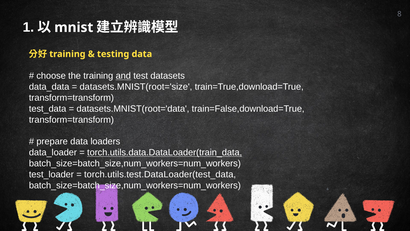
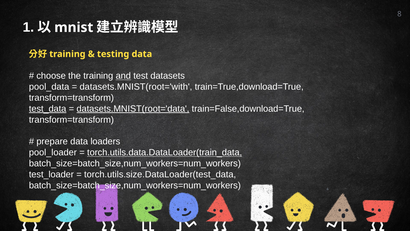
data_data: data_data -> pool_data (49, 87)
datasets.MNIST(root='size: datasets.MNIST(root='size -> datasets.MNIST(root='with (136, 87)
test_data underline: none -> present (48, 109)
datasets.MNIST(root='data underline: none -> present (133, 109)
data_loader: data_loader -> pool_loader (53, 152)
torch.utils.test.DataLoader(test_data: torch.utils.test.DataLoader(test_data -> torch.utils.size.DataLoader(test_data (160, 174)
